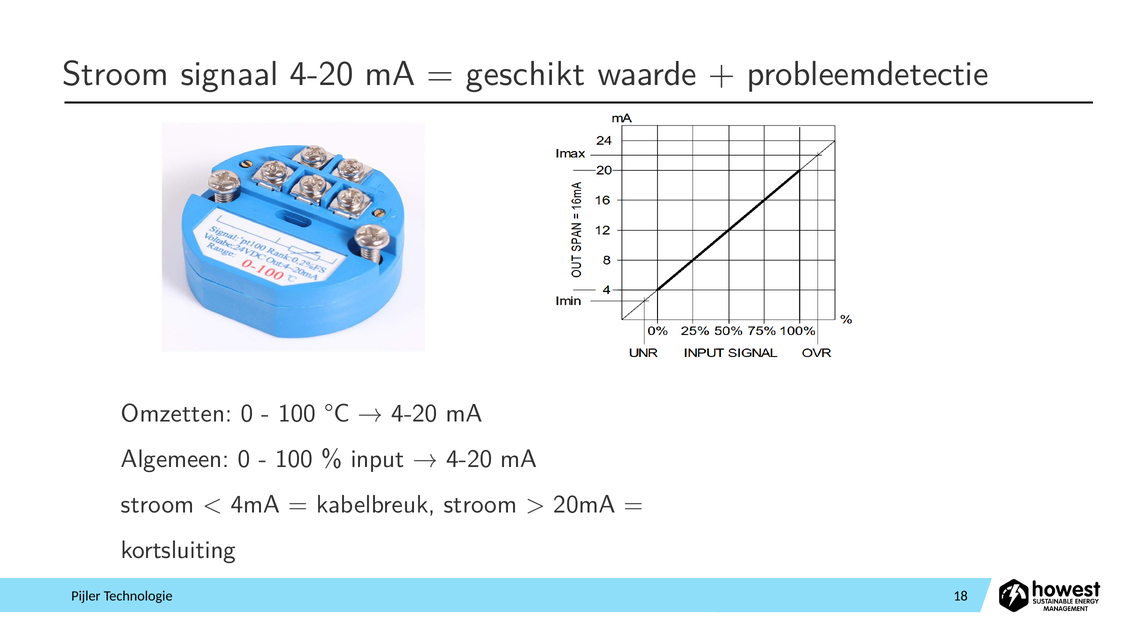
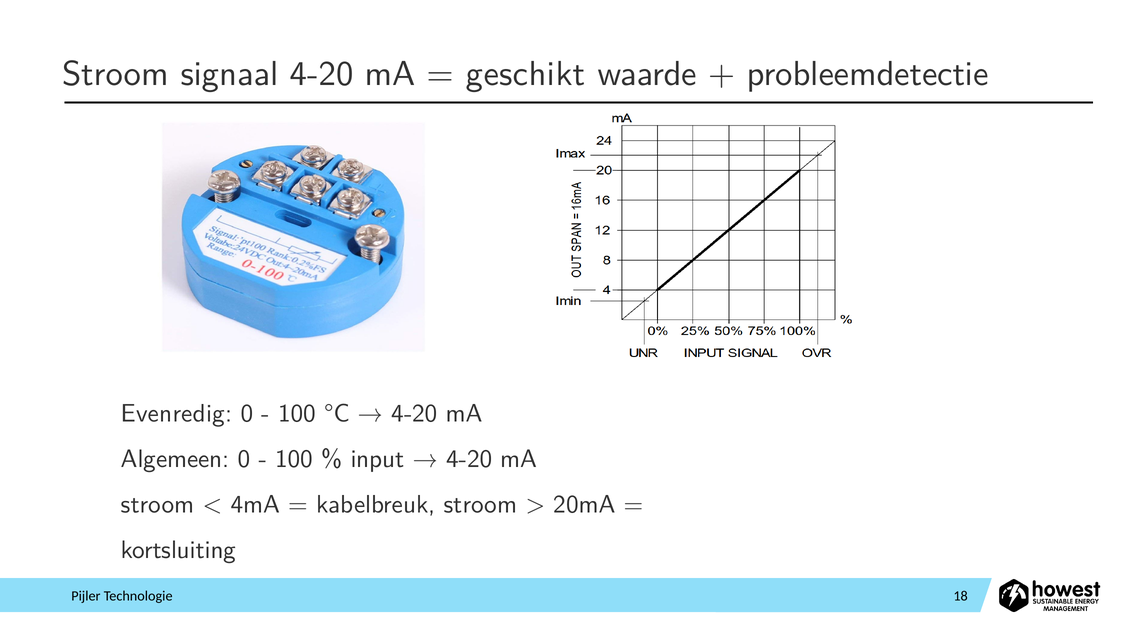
Omzetten: Omzetten -> Evenredig (177, 413)
